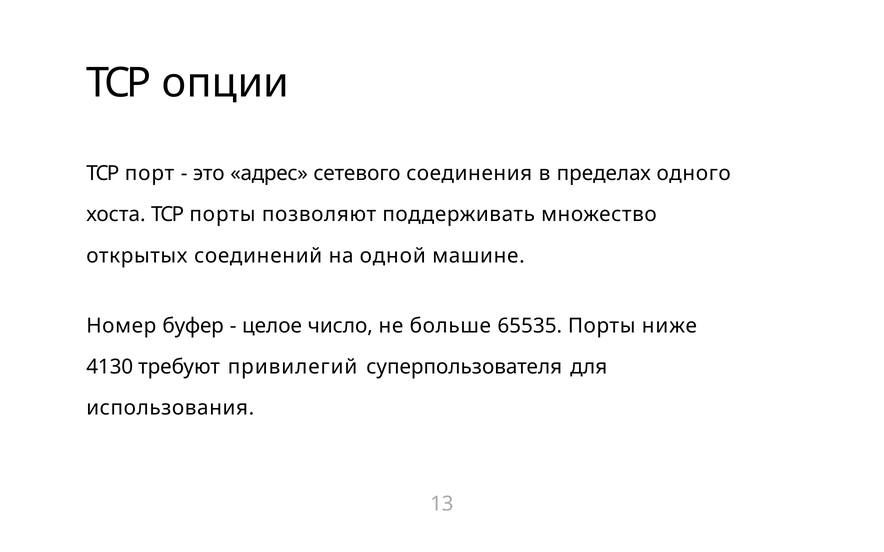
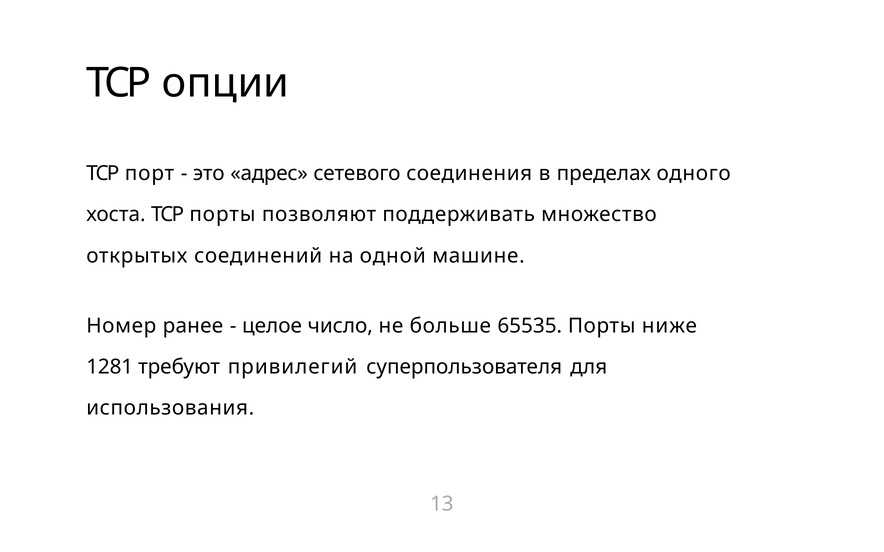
буфер: буфер -> ранее (193, 326)
4130: 4130 -> 1281 (110, 367)
